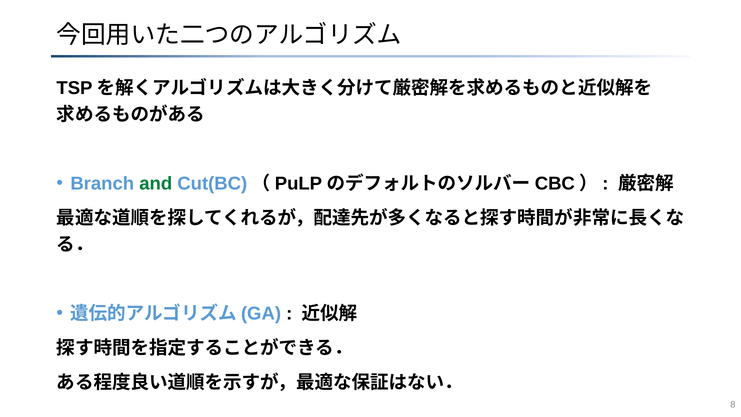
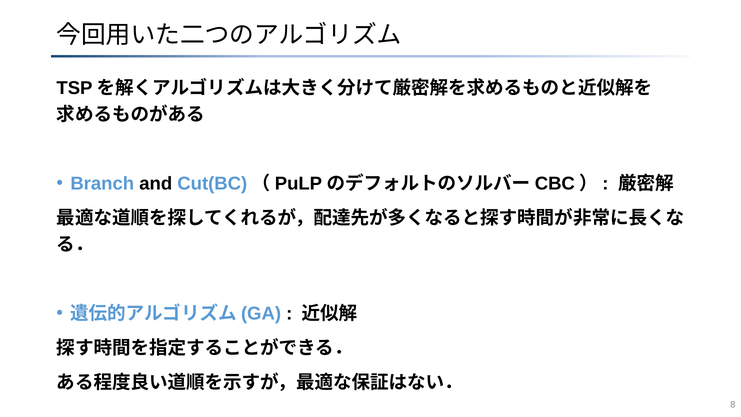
and colour: green -> black (156, 184)
